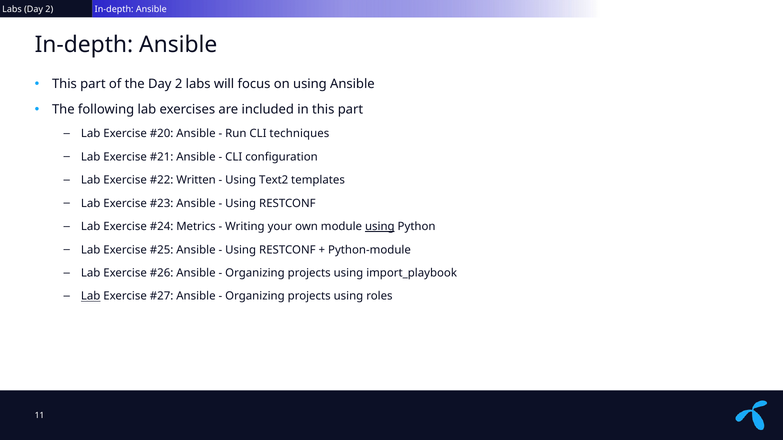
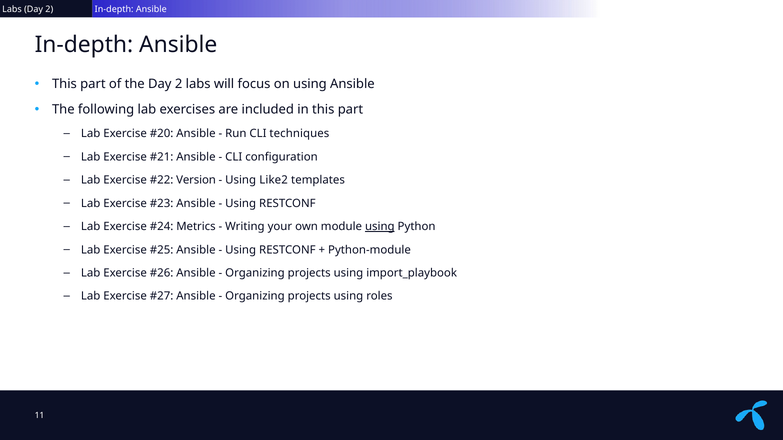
Written: Written -> Version (196, 180)
Text2: Text2 -> Like2 (274, 180)
Lab underline: present -> none (91, 297)
